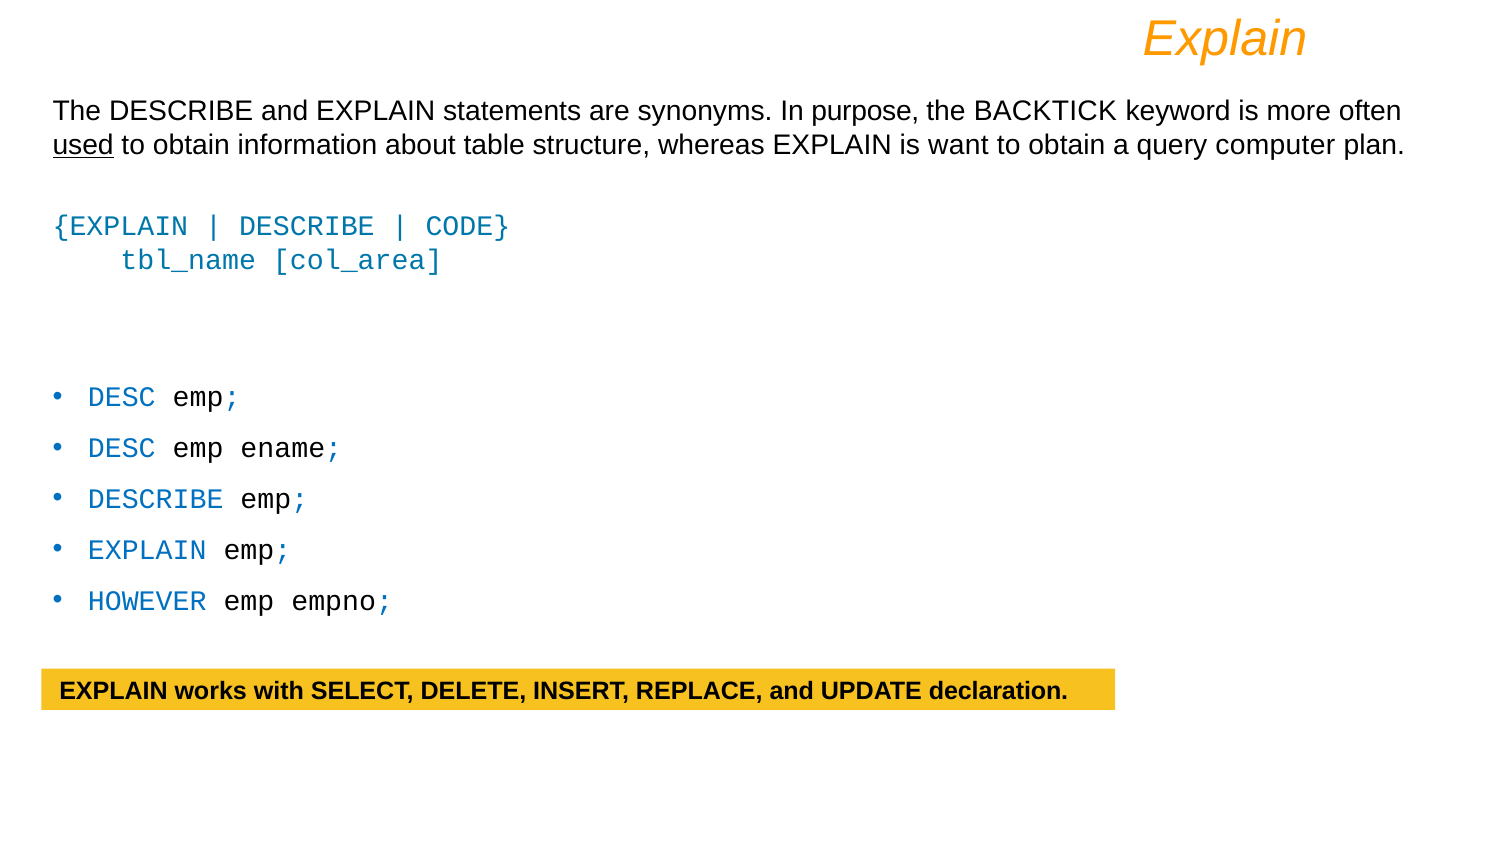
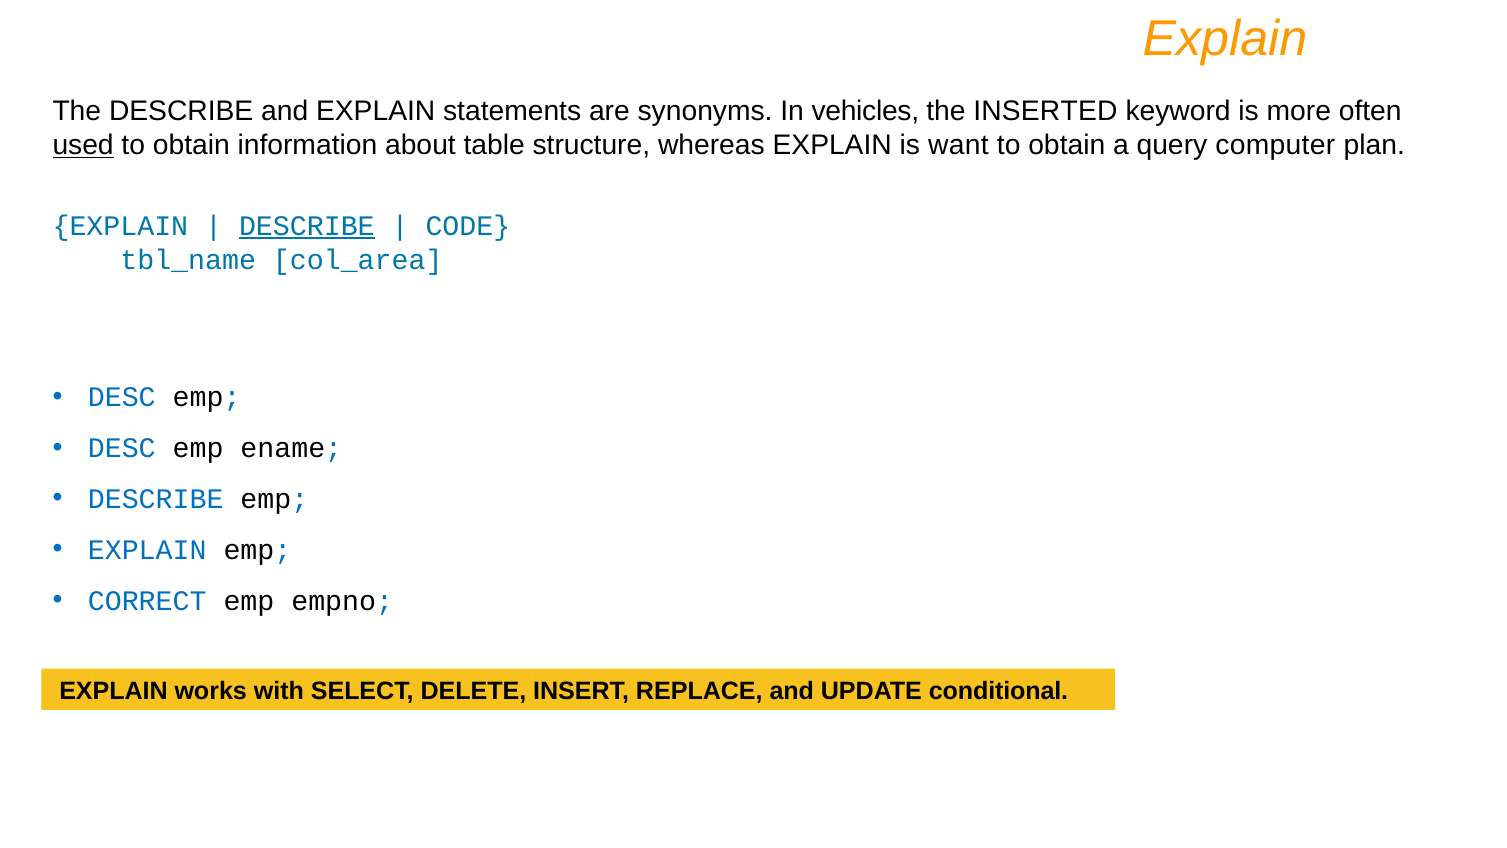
purpose: purpose -> vehicles (865, 111)
BACKTICK: BACKTICK -> INSERTED (1045, 111)
DESCRIBE underline: none -> present (307, 226)
HOWEVER: HOWEVER -> CORRECT (147, 601)
declaration: declaration -> conditional (999, 691)
